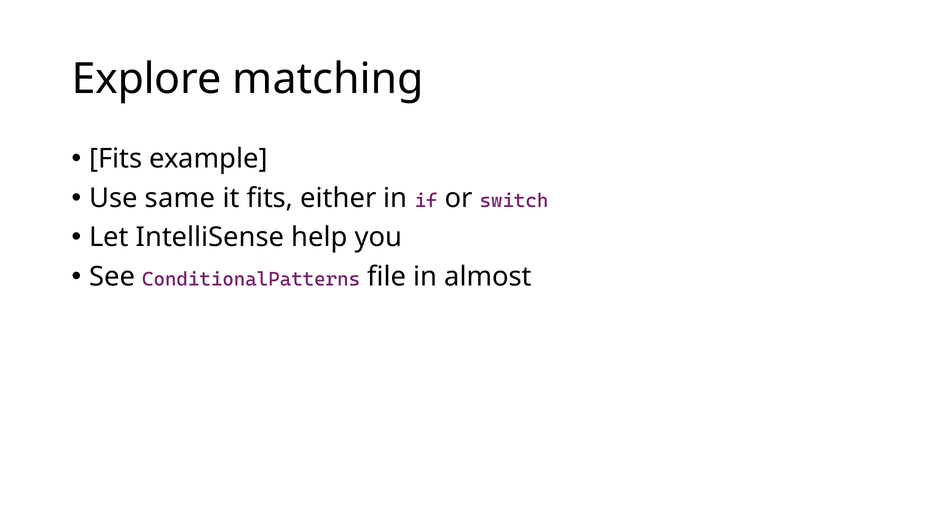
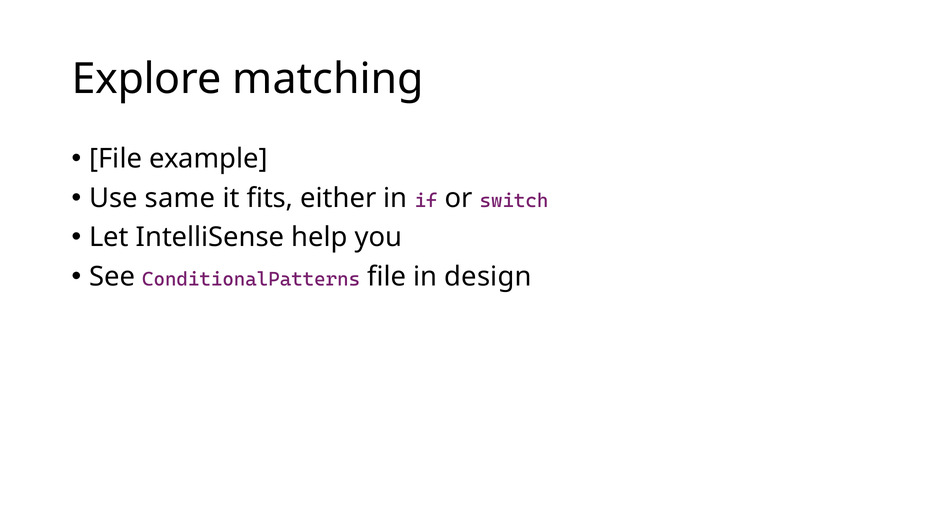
Fits: Fits -> File (116, 159)
almost: almost -> design (488, 277)
